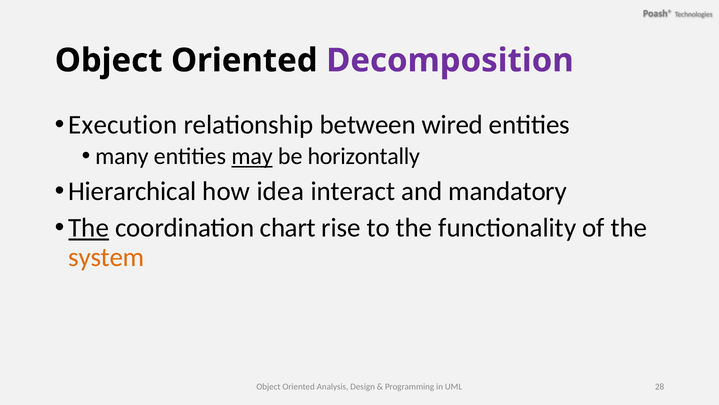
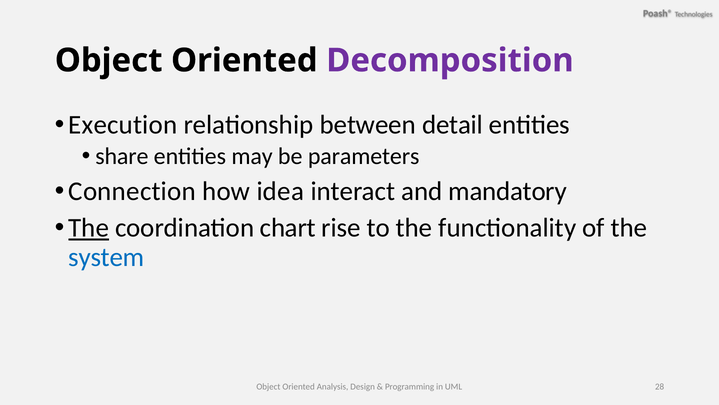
wired: wired -> detail (452, 125)
many: many -> share (122, 156)
may underline: present -> none (252, 156)
horizontally: horizontally -> parameters (364, 156)
Hierarchical: Hierarchical -> Connection (132, 191)
system colour: orange -> blue (106, 257)
